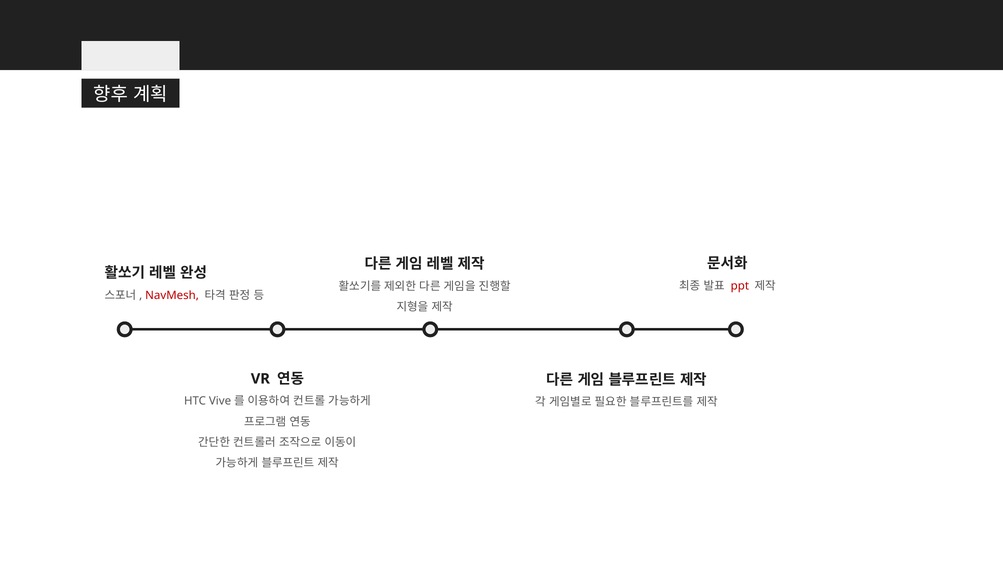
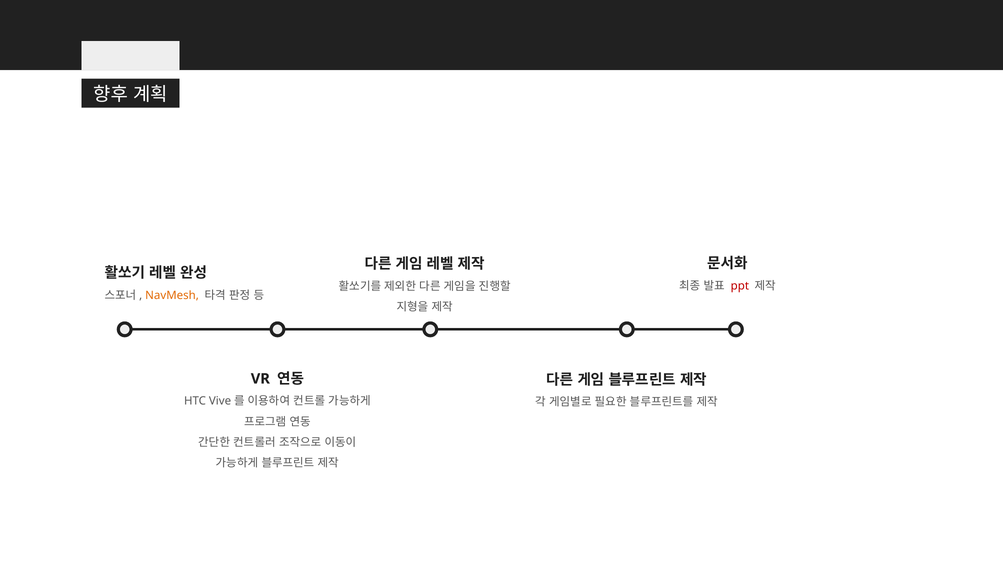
NavMesh colour: red -> orange (172, 295)
